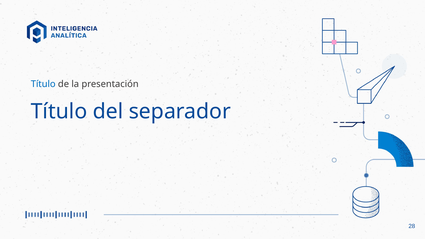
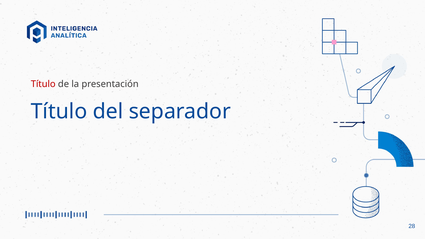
Título colour: blue -> red (43, 84)
